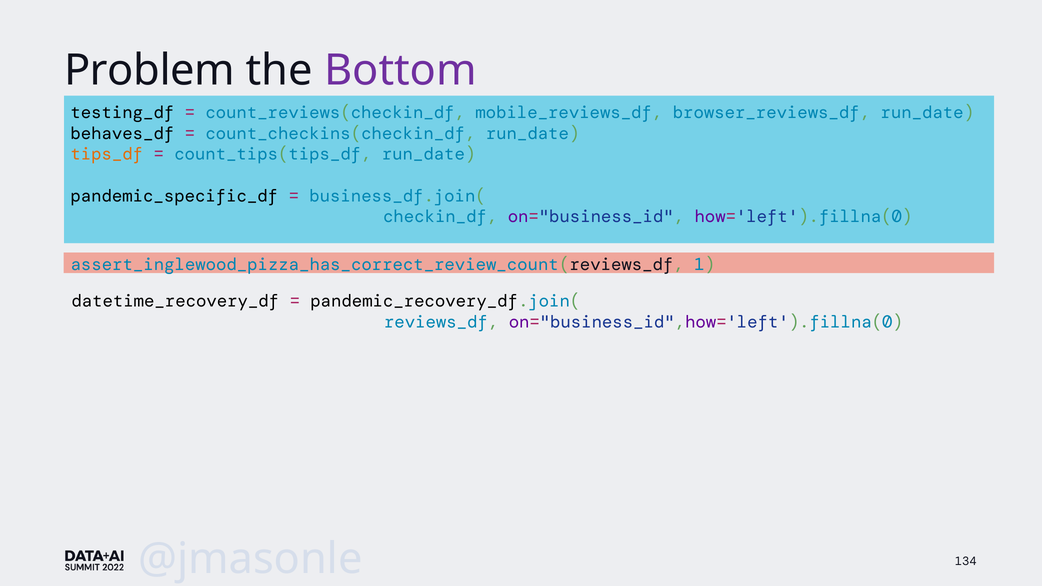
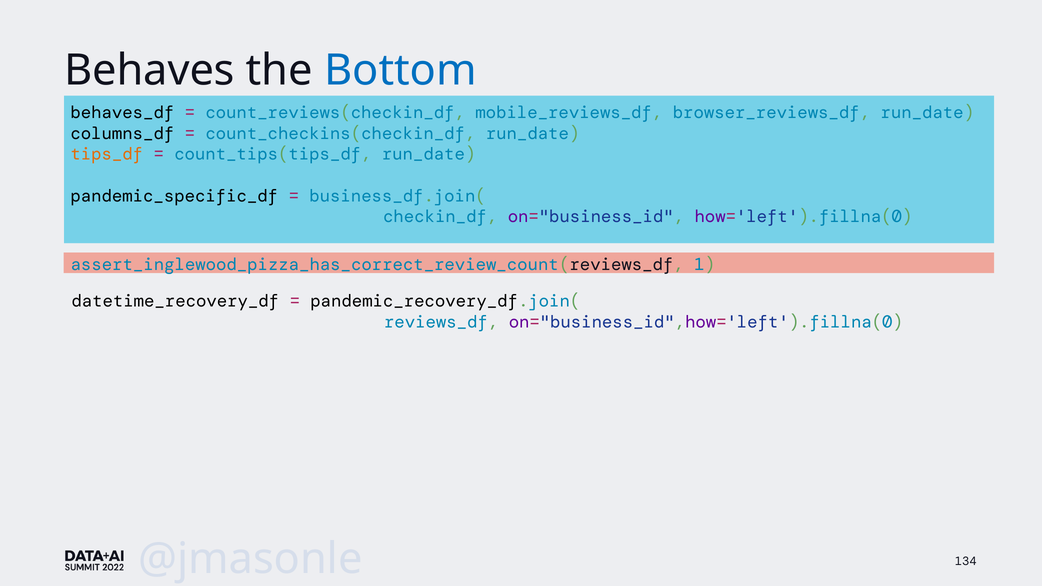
Problem: Problem -> Behaves (149, 70)
Bottom colour: purple -> blue (400, 70)
testing_df: testing_df -> behaves_df (122, 113)
behaves_df: behaves_df -> columns_df (122, 133)
